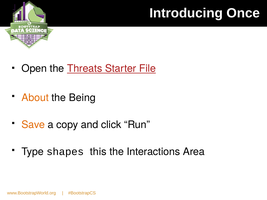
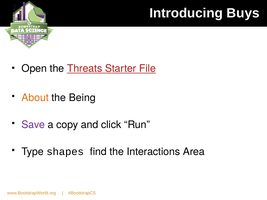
Once: Once -> Buys (243, 13)
Save colour: orange -> purple (33, 125)
this: this -> find (98, 152)
